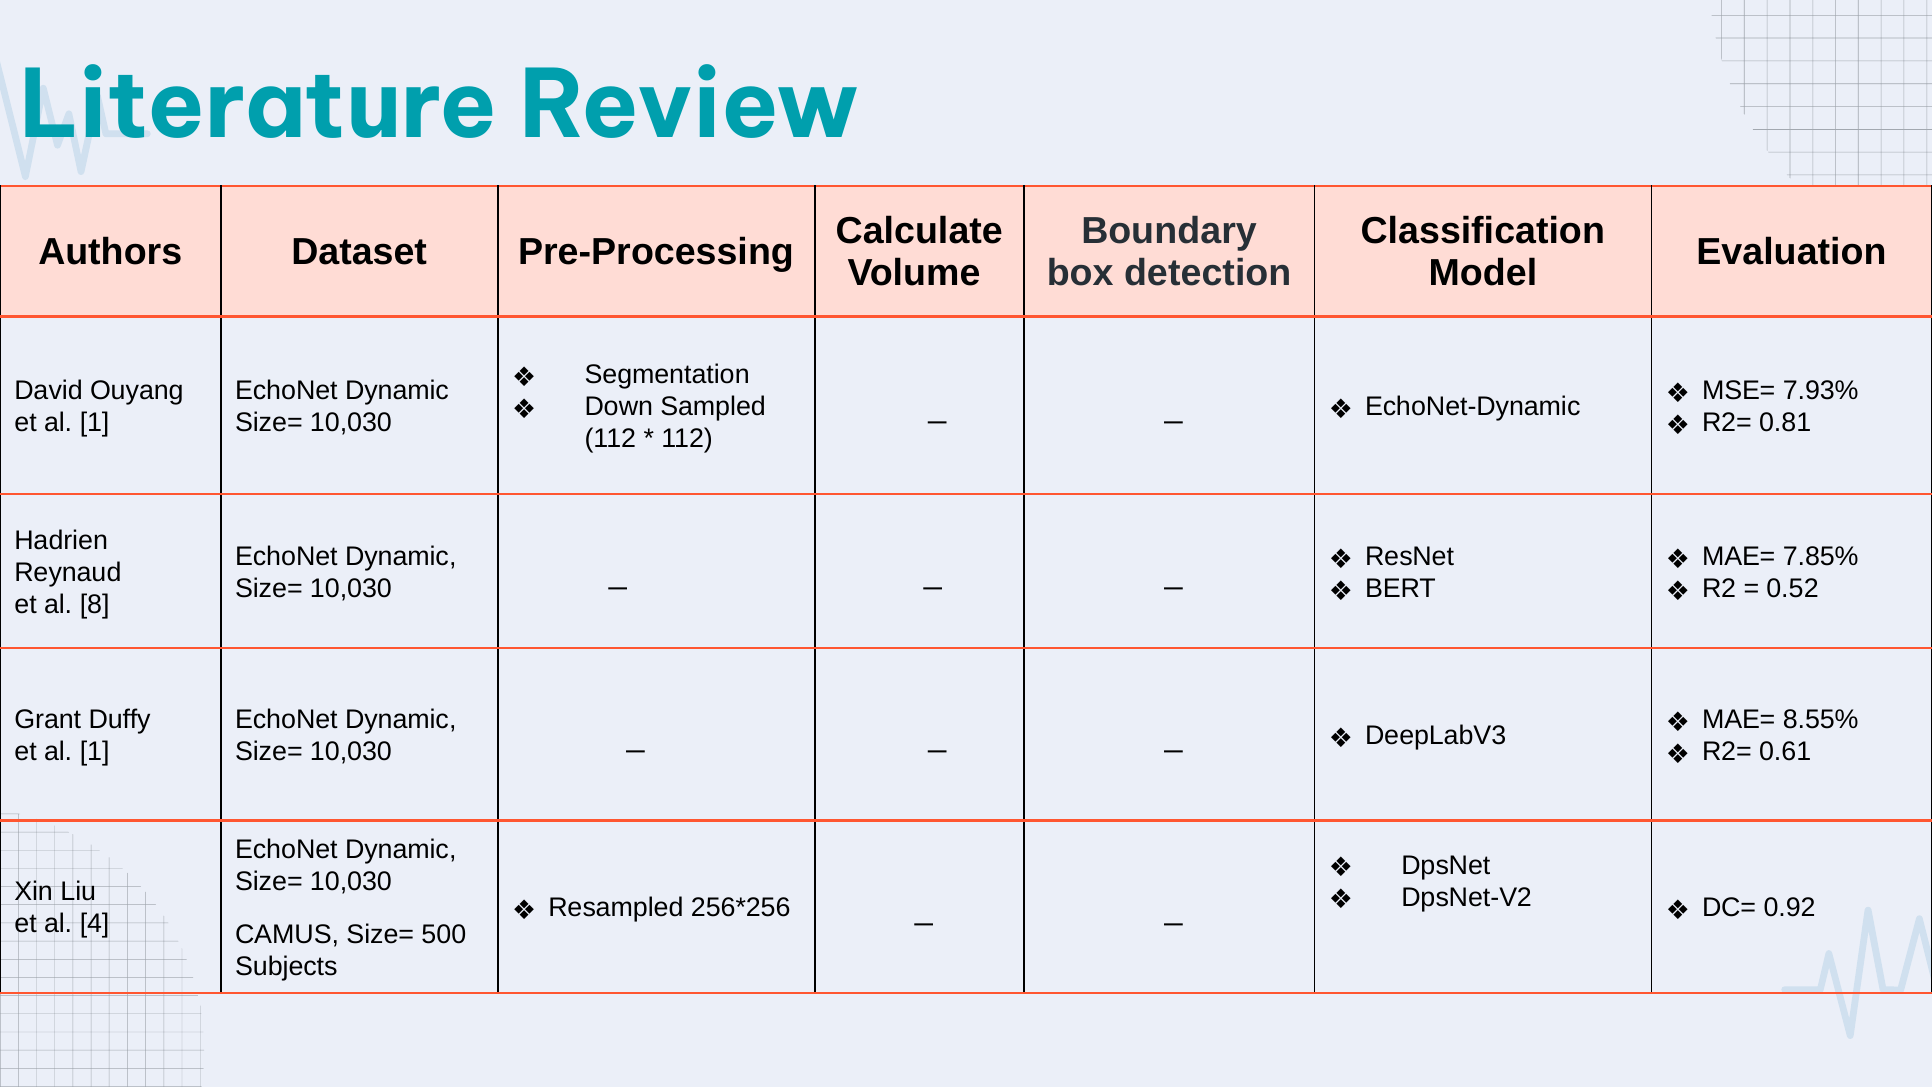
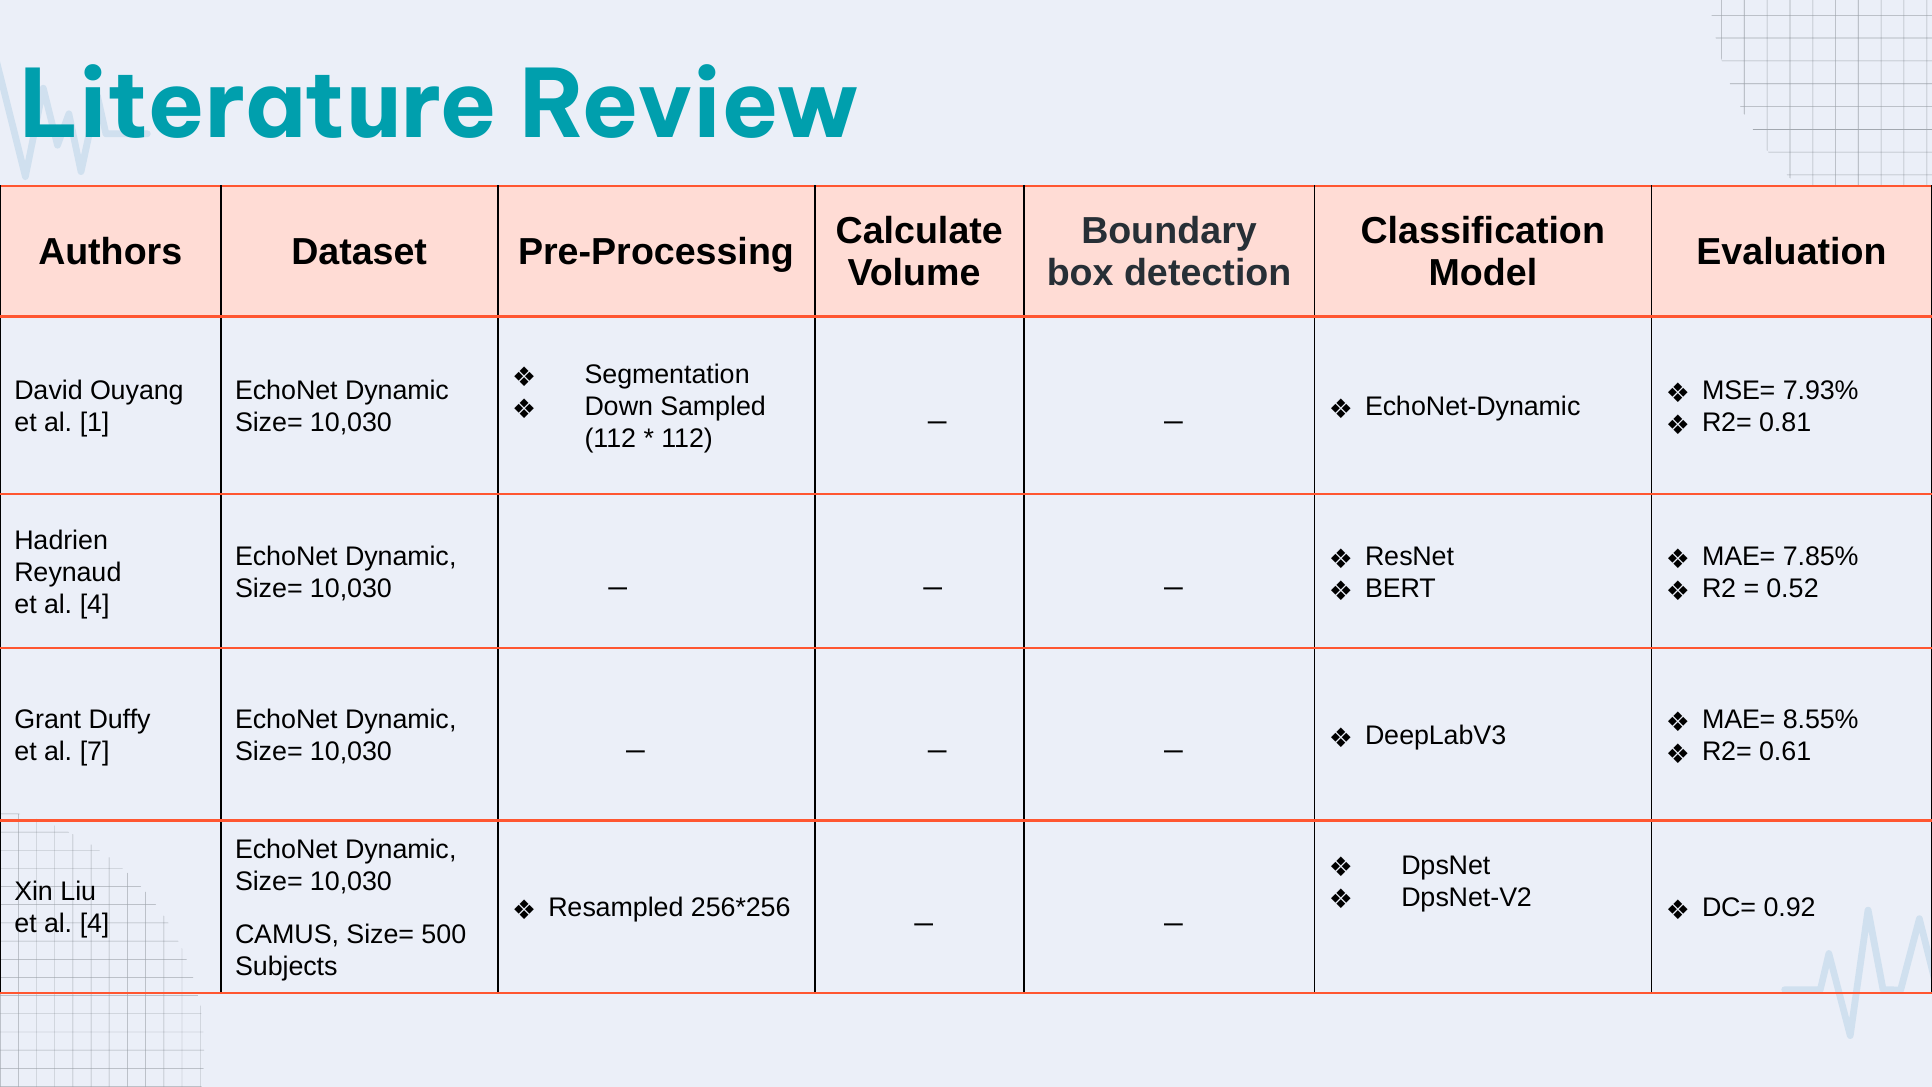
8: 8 -> 4 (95, 604)
1: 1 -> 7 (95, 752)
